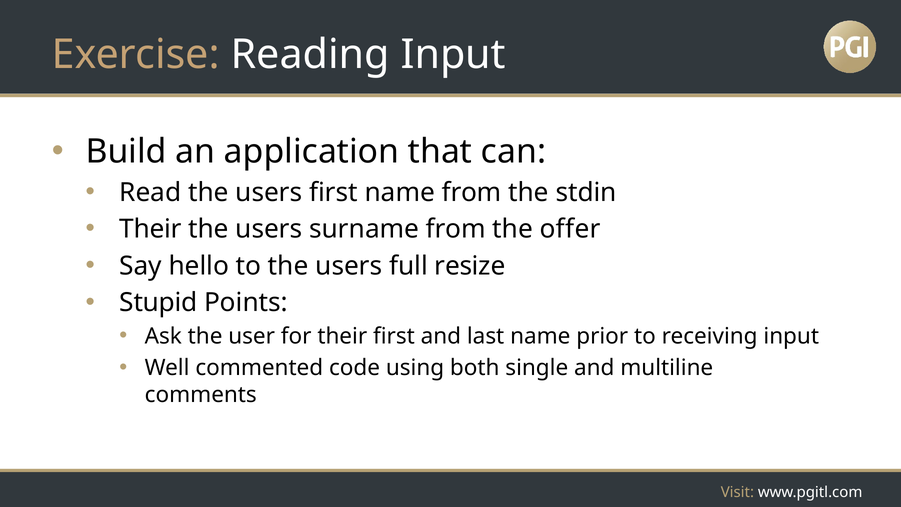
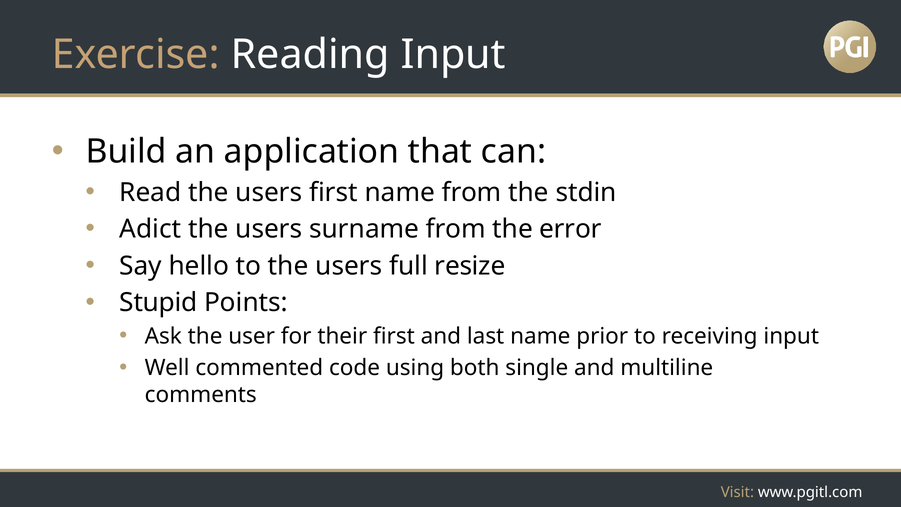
Their: Their -> Adict (150, 229)
offer: offer -> error (570, 229)
